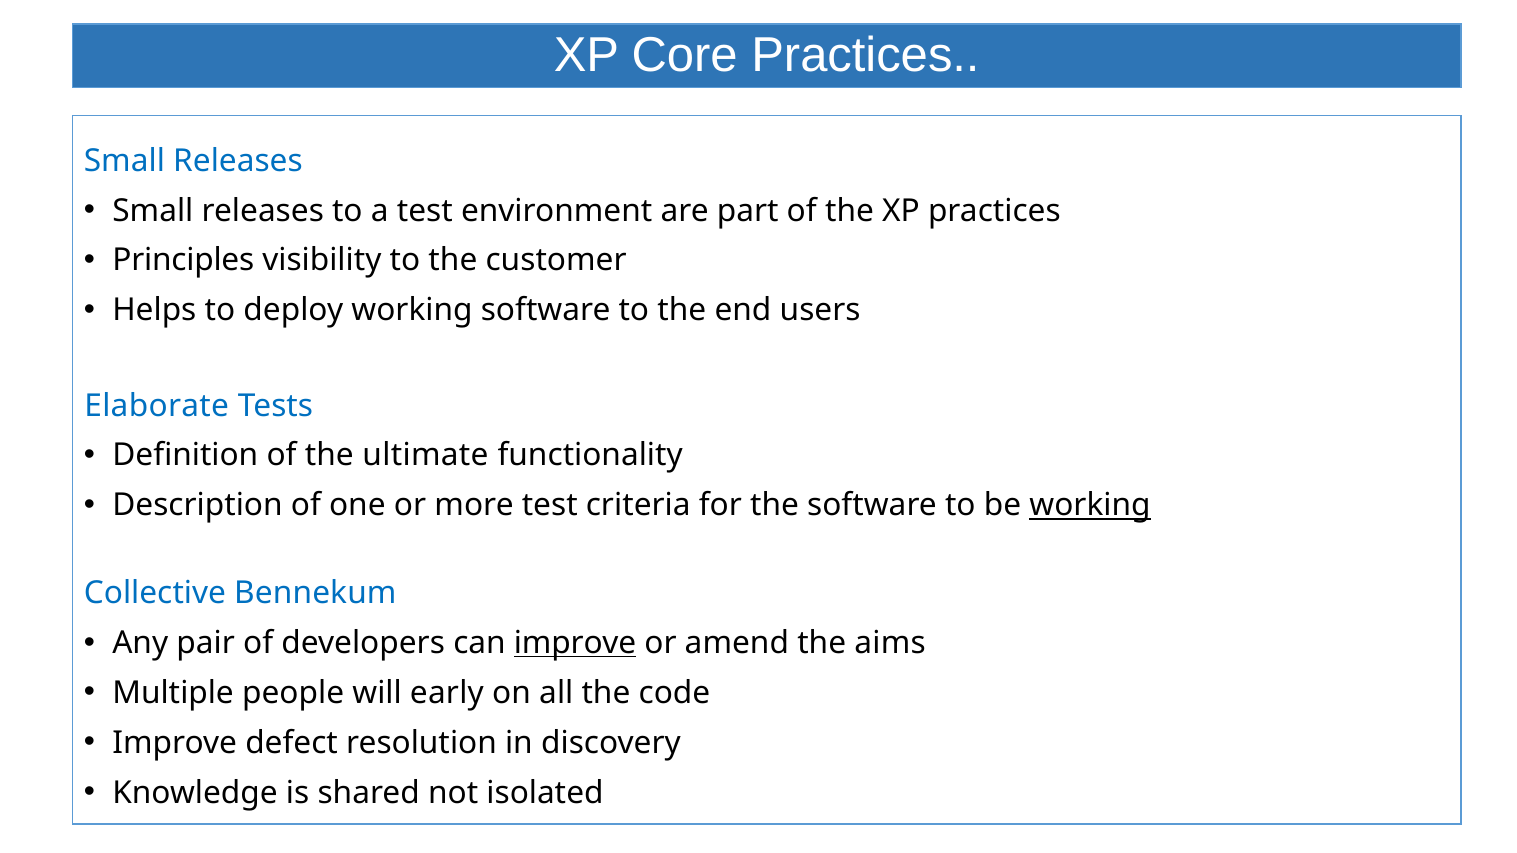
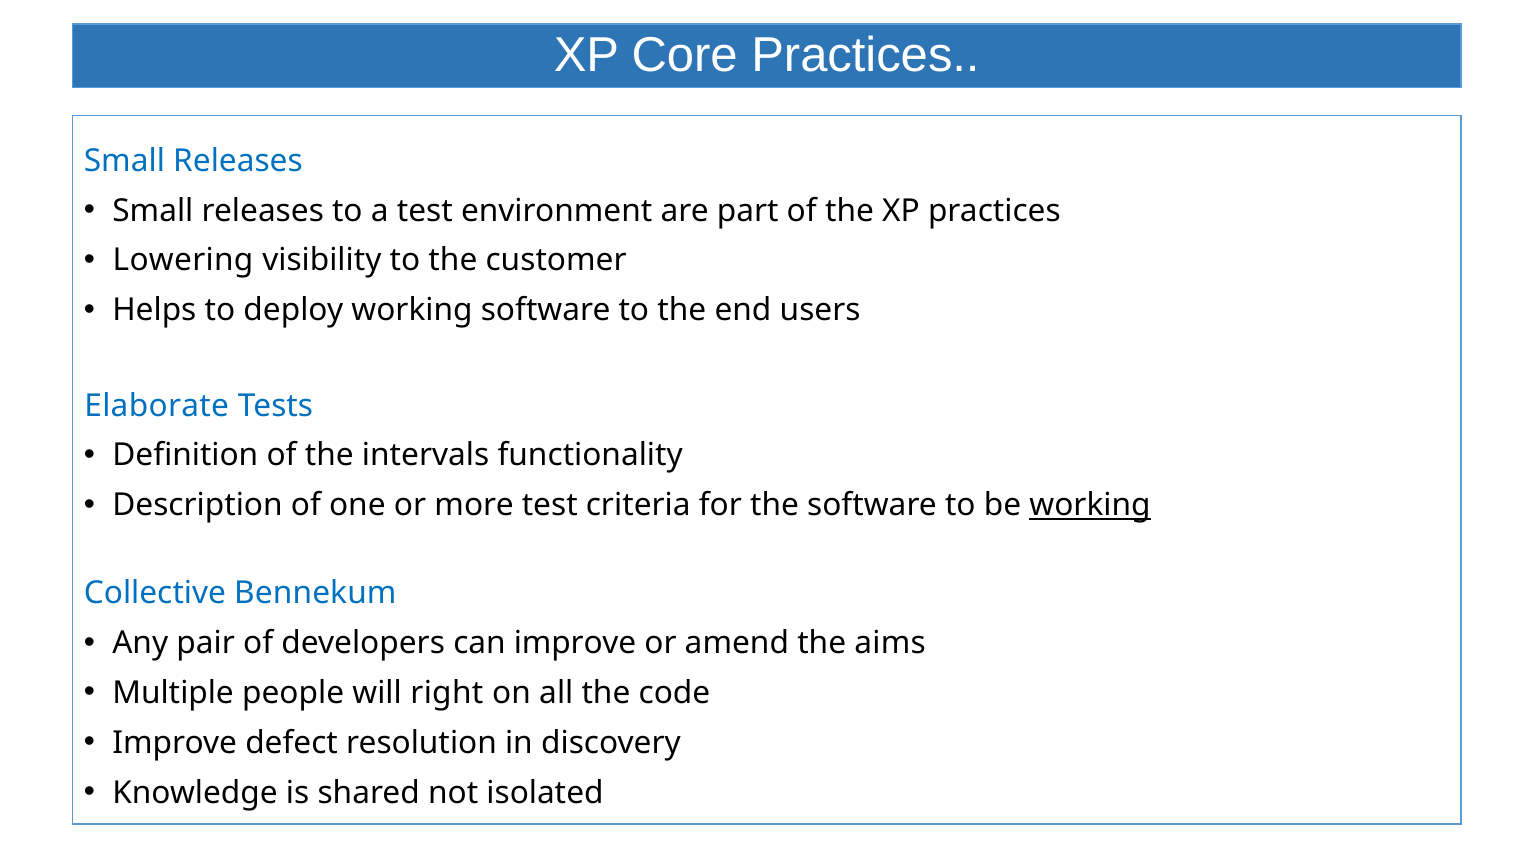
Principles: Principles -> Lowering (183, 261)
ultimate: ultimate -> intervals (426, 455)
improve underline: present -> none (575, 643)
early: early -> right (447, 693)
